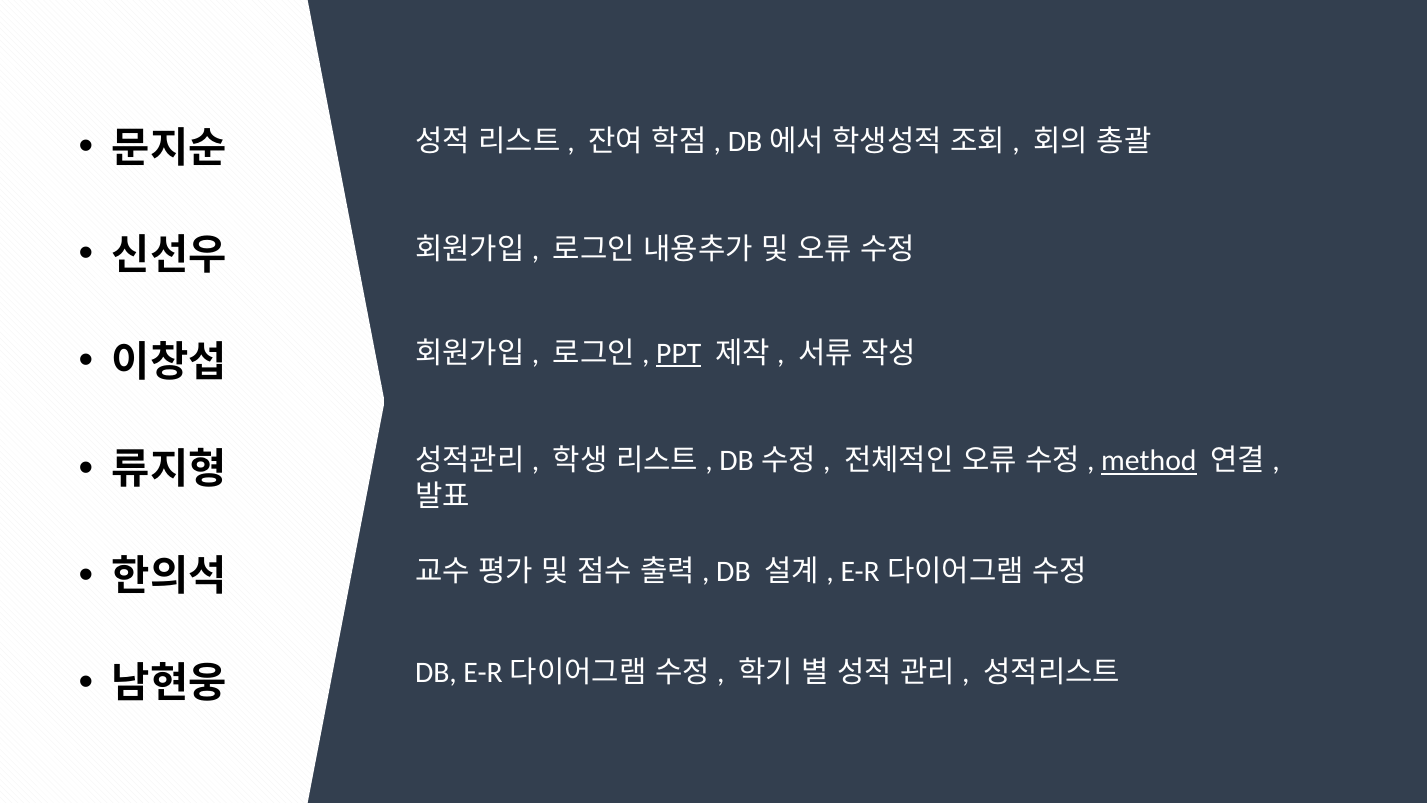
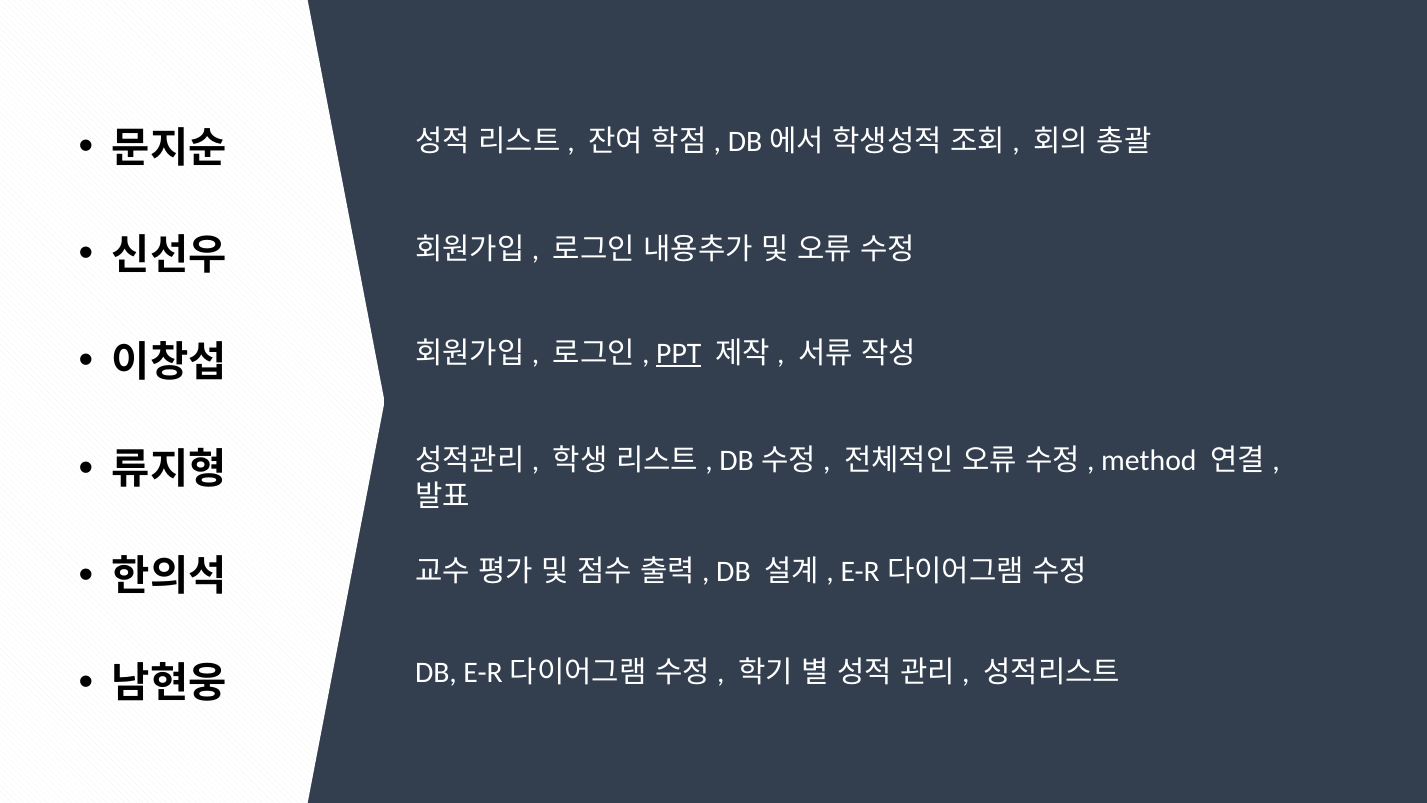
method underline: present -> none (1149, 461)
